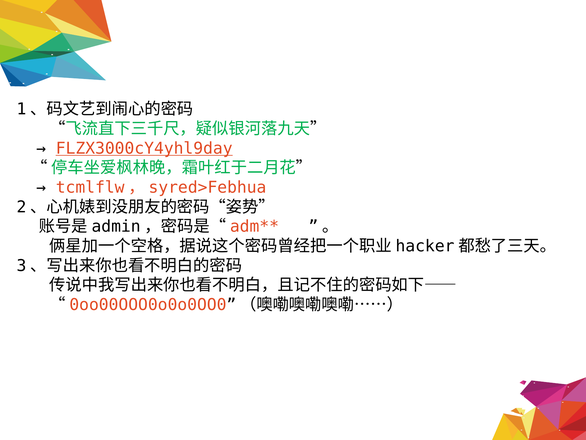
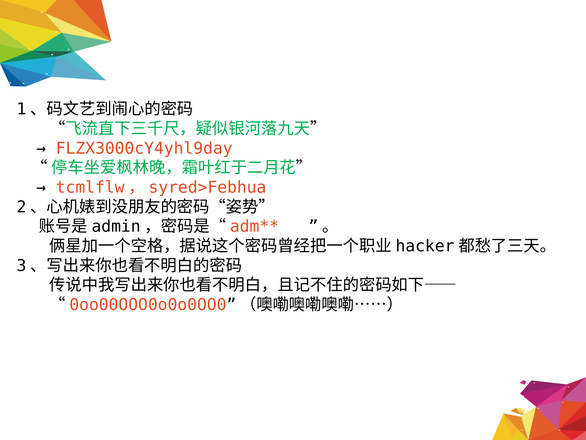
FLZX3000cY4yhl9day underline: present -> none (144, 148)
